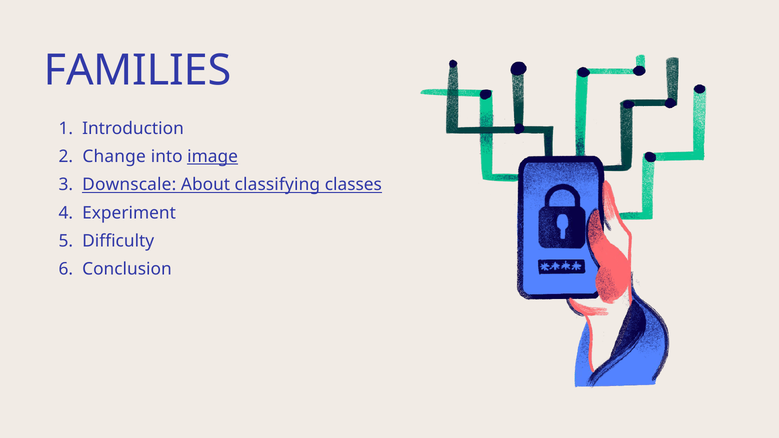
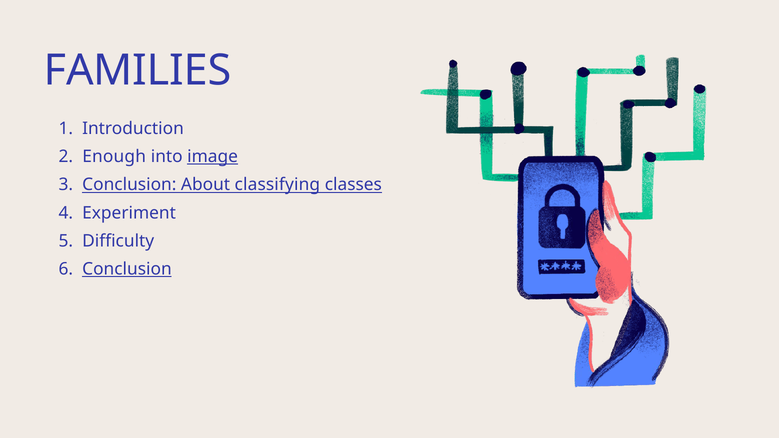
Change: Change -> Enough (114, 157)
Downscale: Downscale -> Conclusion (129, 185)
Conclusion underline: none -> present (127, 269)
